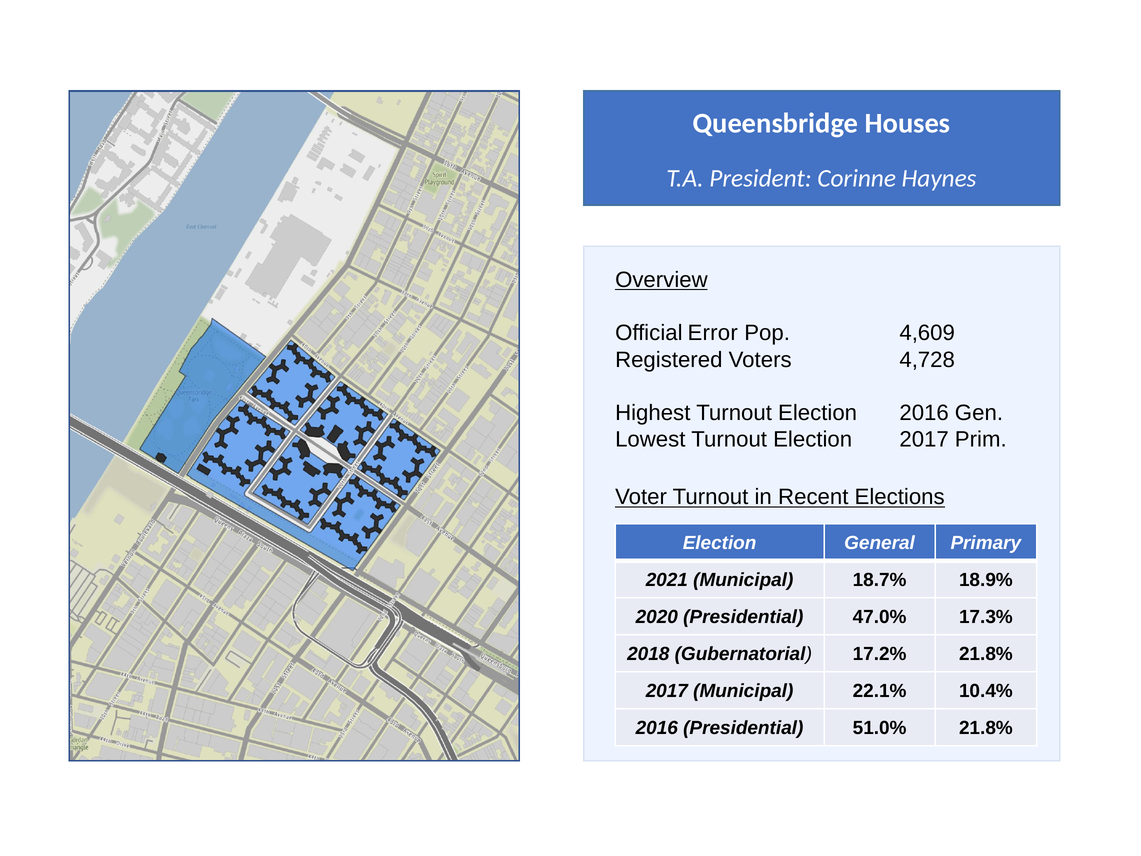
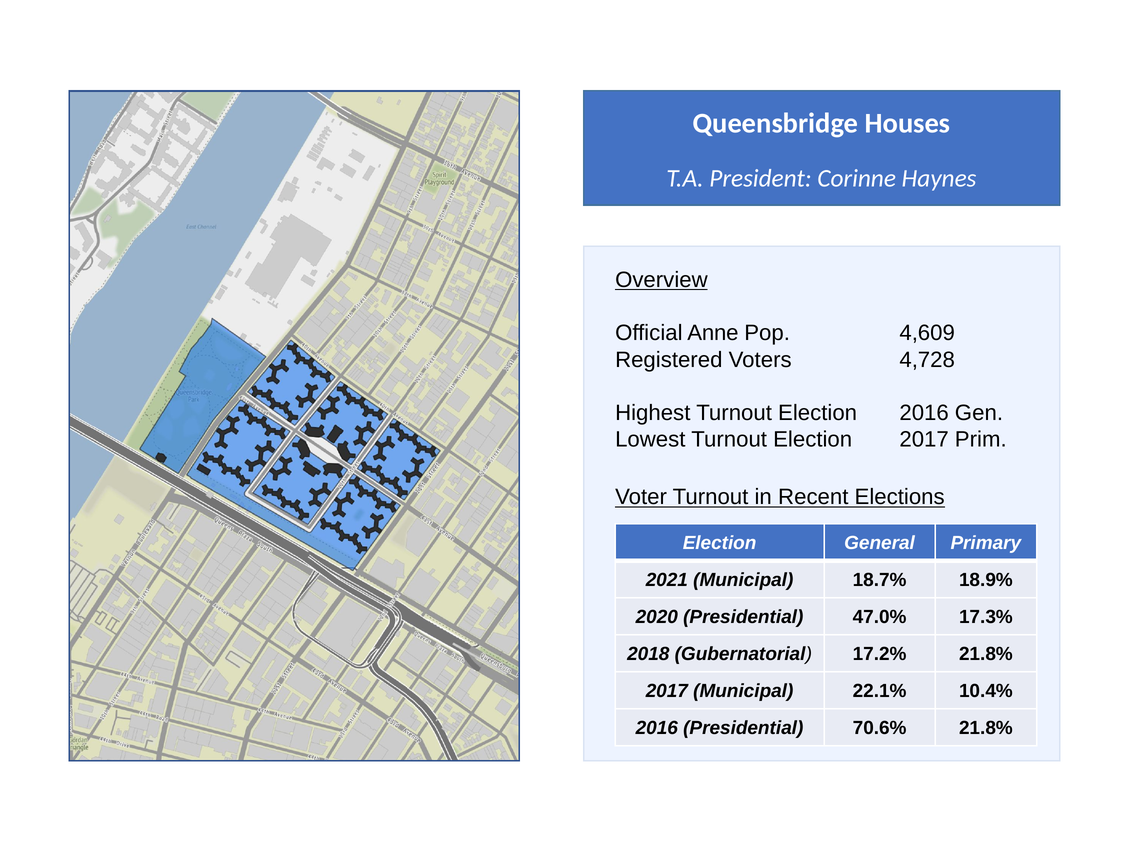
Error: Error -> Anne (713, 333)
51.0%: 51.0% -> 70.6% (880, 728)
